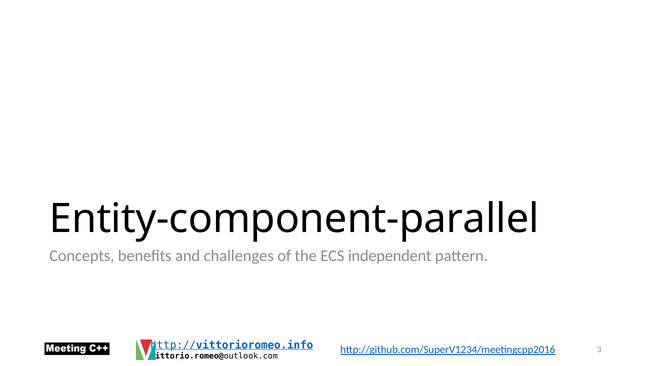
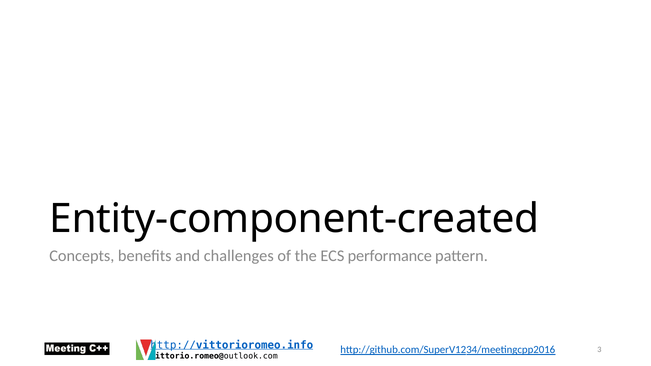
Entity-component-parallel: Entity-component-parallel -> Entity-component-created (294, 219)
independent: independent -> performance (390, 256)
